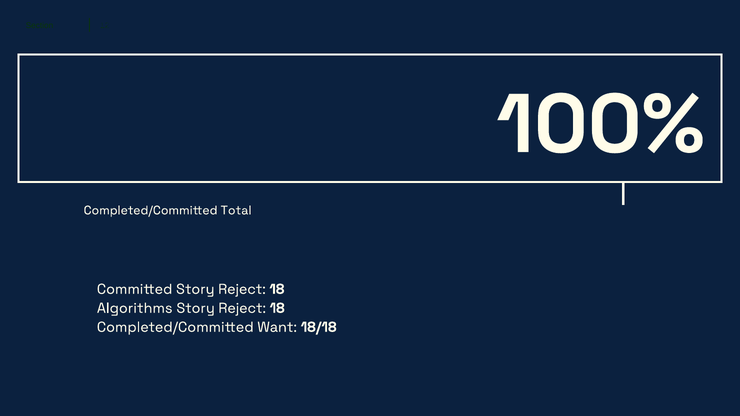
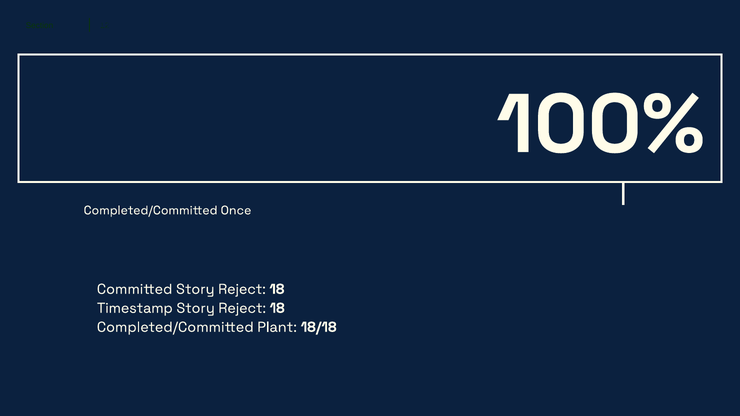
Total: Total -> Once (236, 210)
Algorithms: Algorithms -> Timestamp (135, 308)
Want: Want -> Plant (277, 327)
